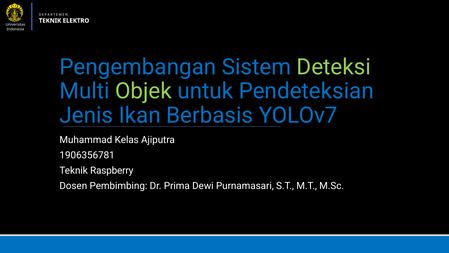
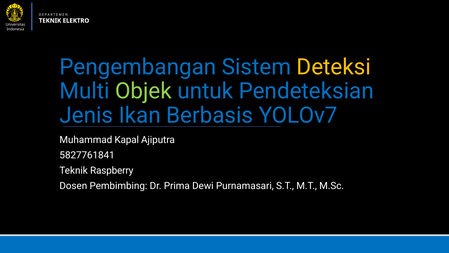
Deteksi colour: light green -> yellow (334, 67)
Kelas: Kelas -> Kapal (127, 140)
1906356781: 1906356781 -> 5827761841 (87, 155)
